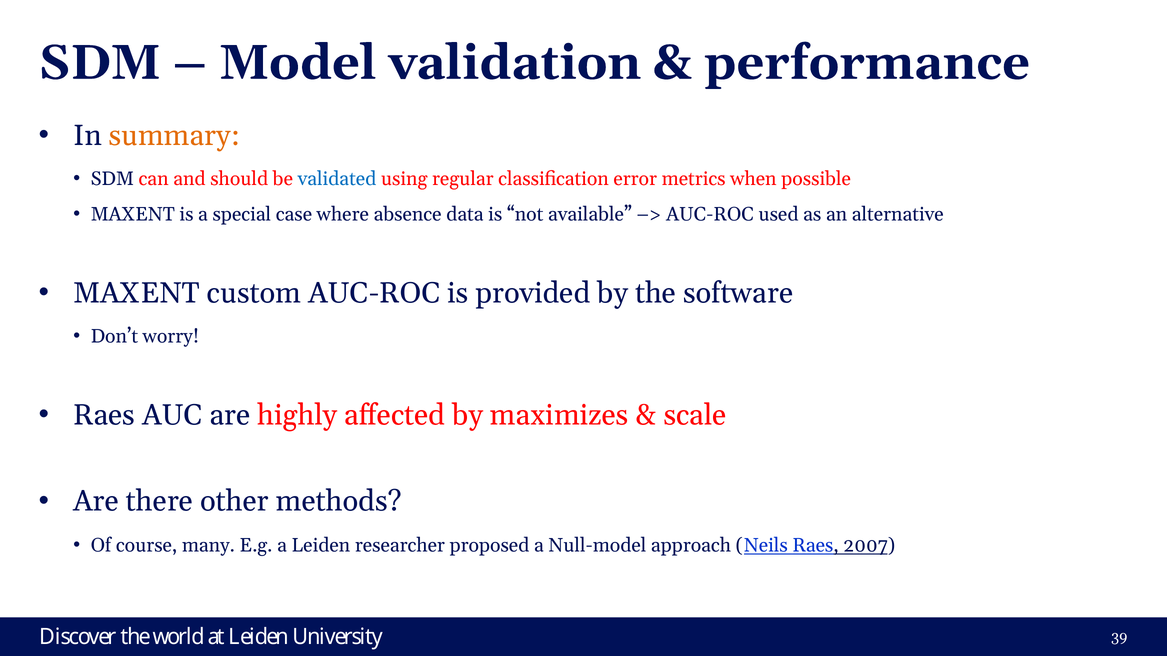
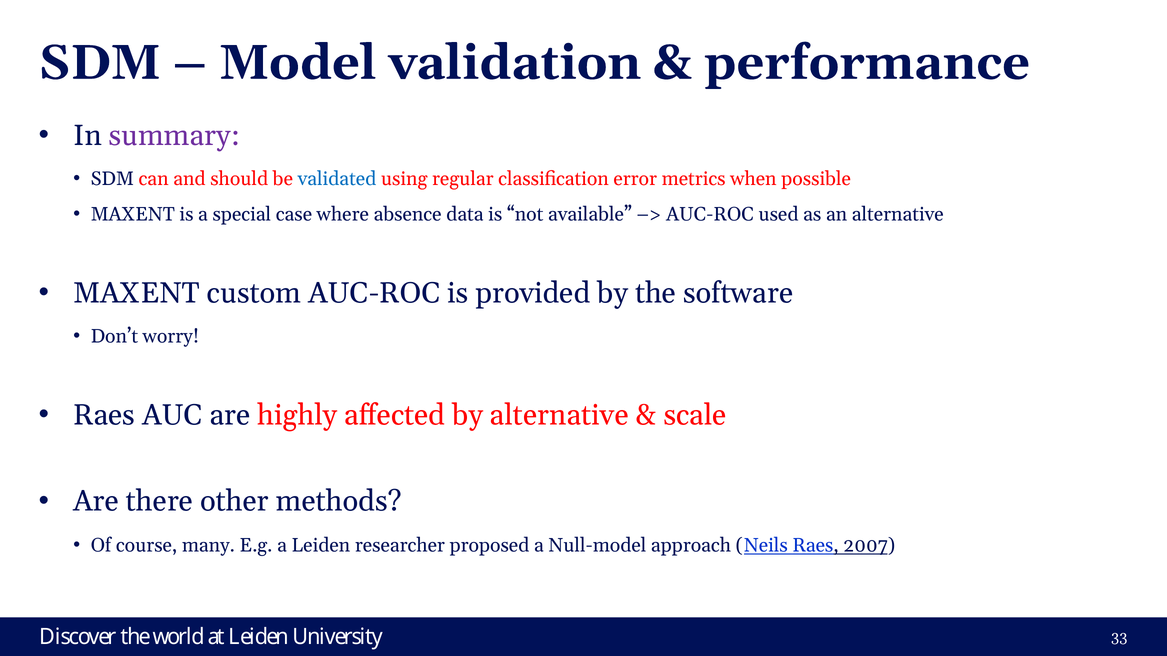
summary colour: orange -> purple (174, 135)
by maximizes: maximizes -> alternative (559, 415)
39: 39 -> 33 (1119, 637)
